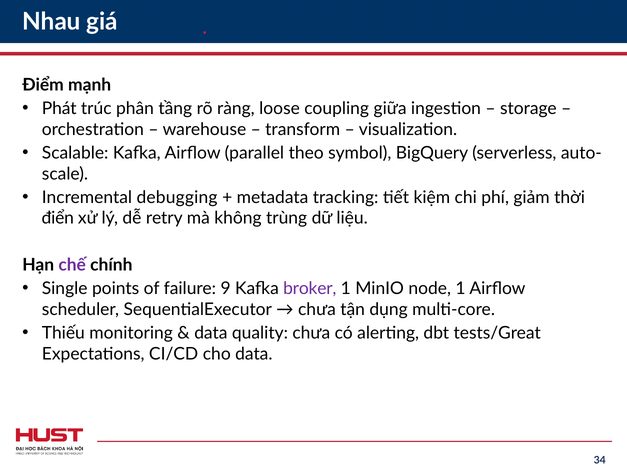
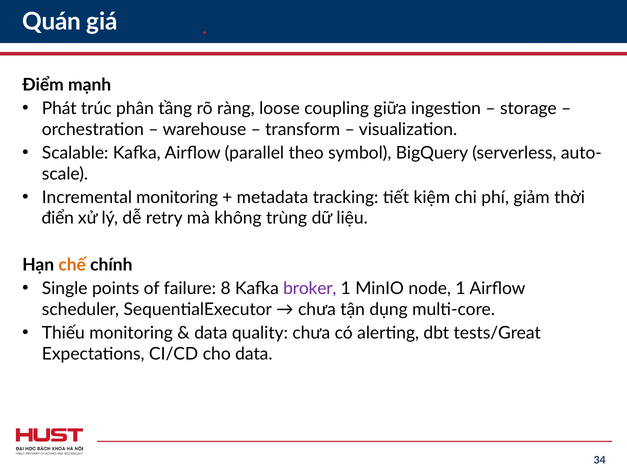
Nhau: Nhau -> Quán (52, 22)
Incremental debugging: debugging -> monitoring (177, 197)
chế colour: purple -> orange (72, 265)
9: 9 -> 8 (226, 289)
